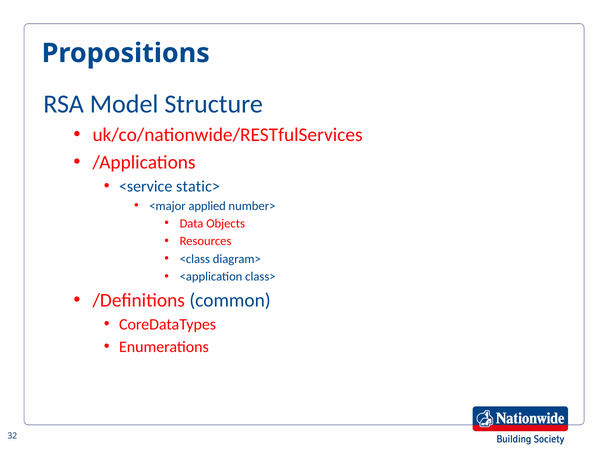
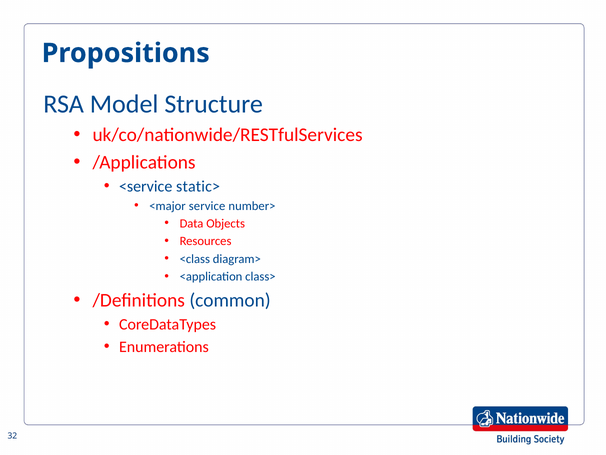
applied: applied -> service (207, 206)
